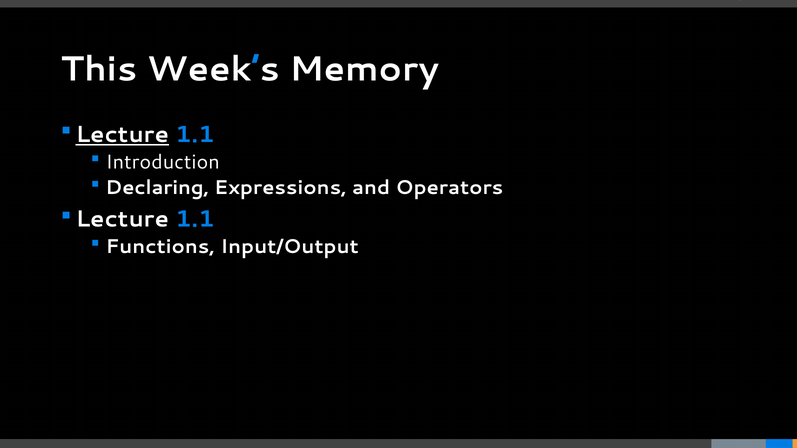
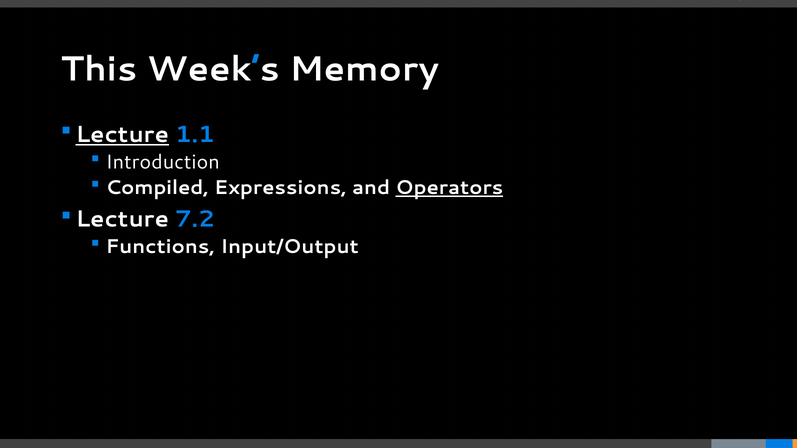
Declaring: Declaring -> Compiled (157, 188)
Operators underline: none -> present (449, 188)
1.1: 1.1 -> 7.2 (195, 219)
